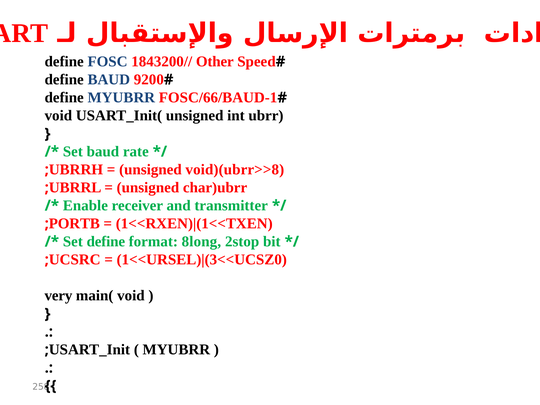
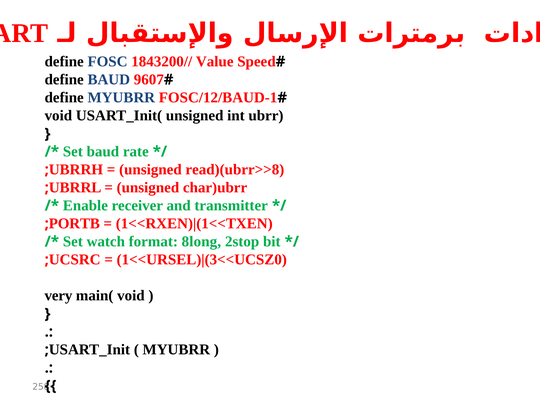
Other: Other -> Value (215, 62)
9200: 9200 -> 9607 (149, 80)
FOSC/66/BAUD-1: FOSC/66/BAUD-1 -> FOSC/12/BAUD-1 (218, 98)
void)(ubrr>>8: void)(ubrr>>8 -> read)(ubrr>>8 (235, 170)
Set define: define -> watch (106, 242)
